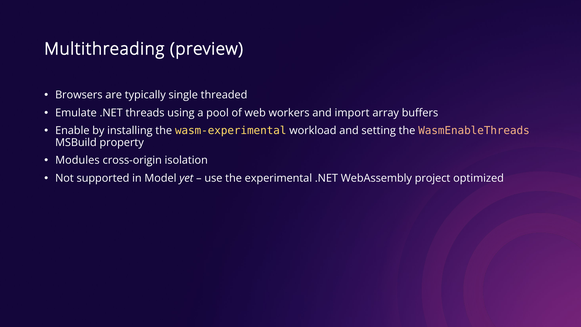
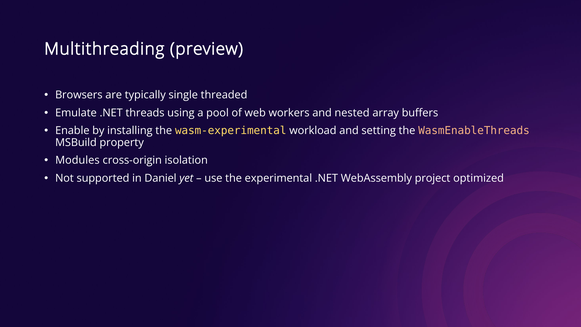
import: import -> nested (352, 113)
Model: Model -> Daniel (160, 178)
